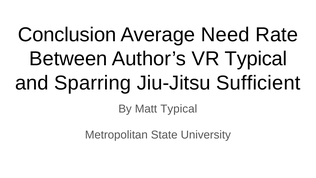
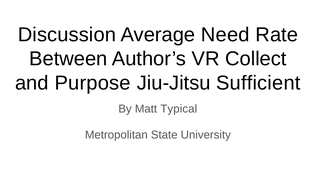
Conclusion: Conclusion -> Discussion (67, 35)
VR Typical: Typical -> Collect (256, 59)
Sparring: Sparring -> Purpose (93, 83)
